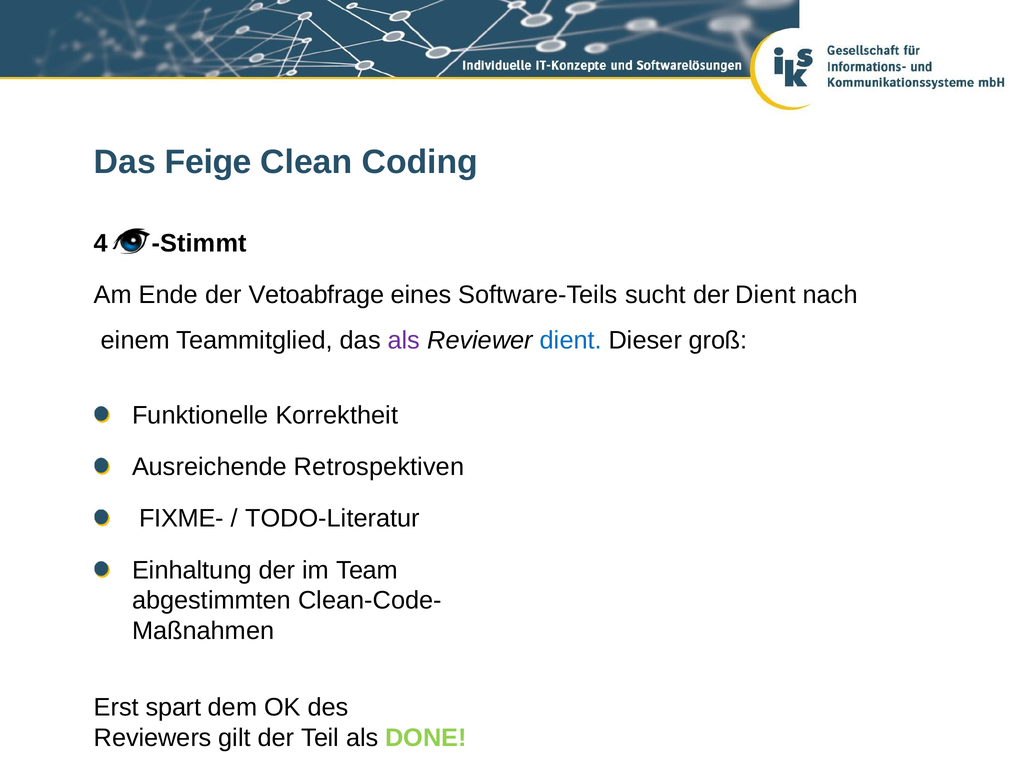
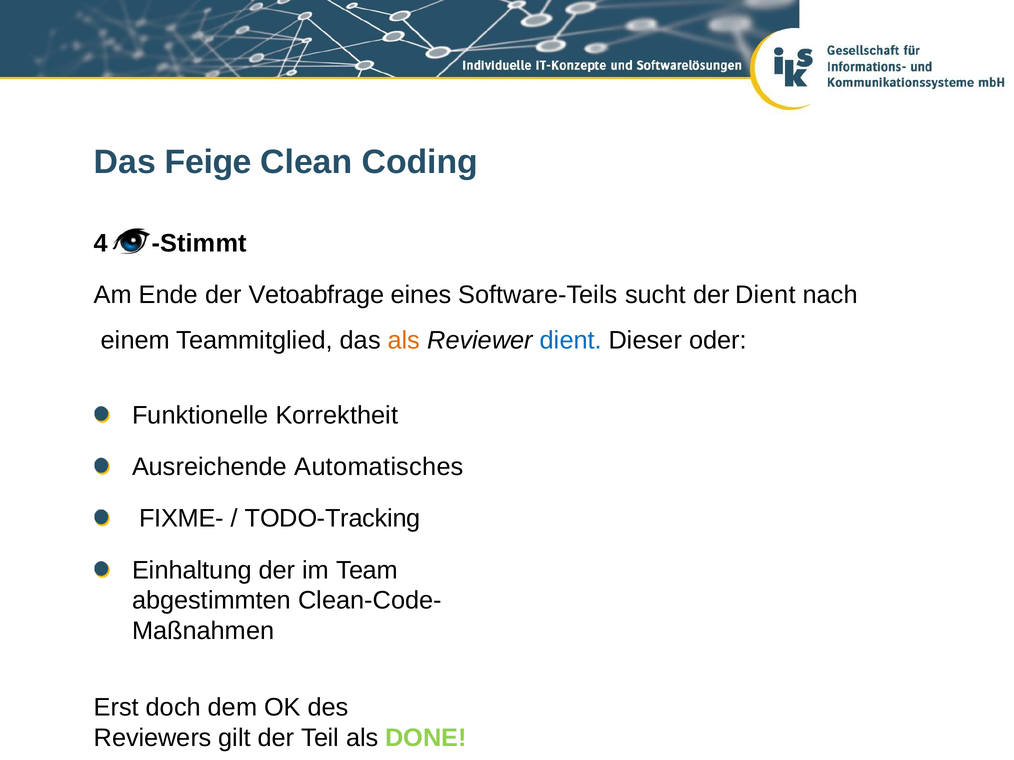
als colour: purple -> orange (404, 341)
groß: groß -> oder (718, 341)
Retrospektiven: Retrospektiven -> Automatisches (379, 467)
TODO-Literatur: TODO-Literatur -> TODO-Tracking (333, 519)
spart: spart -> doch (173, 708)
